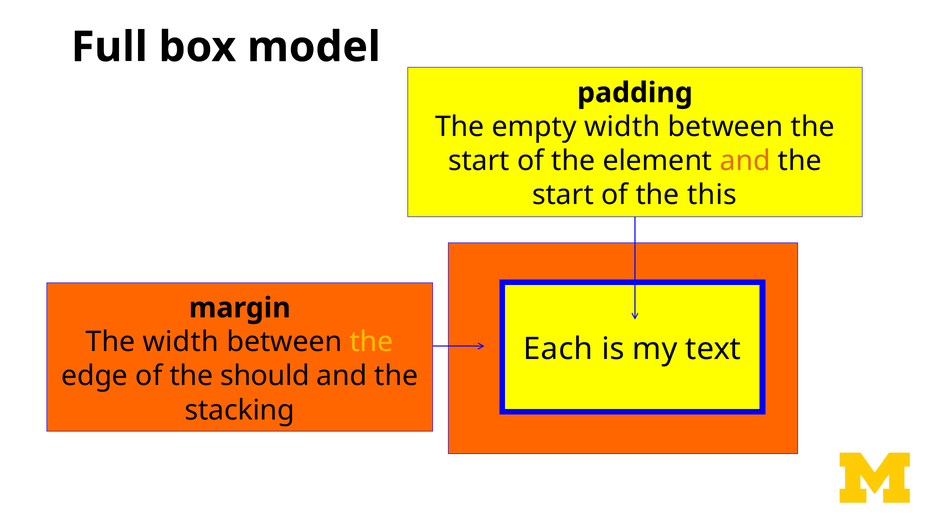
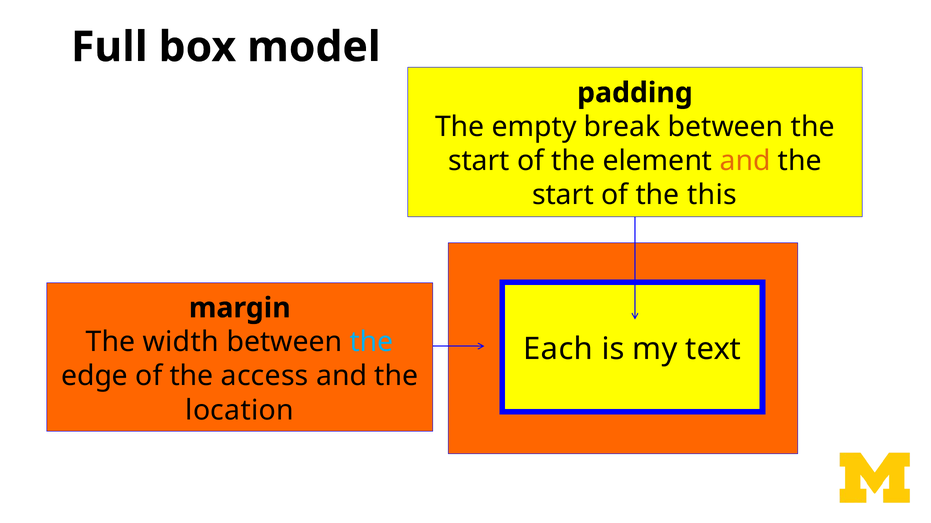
empty width: width -> break (622, 127)
the colour: yellow -> light blue (371, 342)
should: should -> access (265, 377)
stacking: stacking -> location (240, 411)
